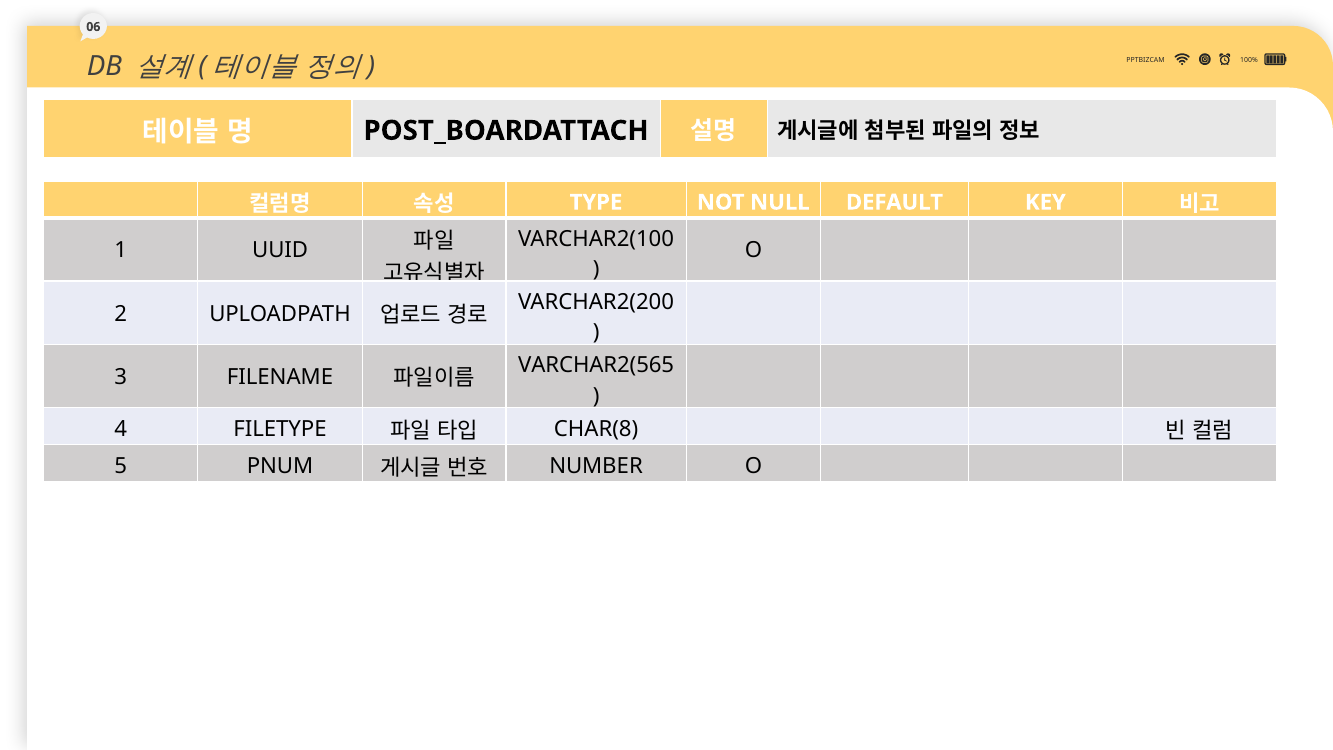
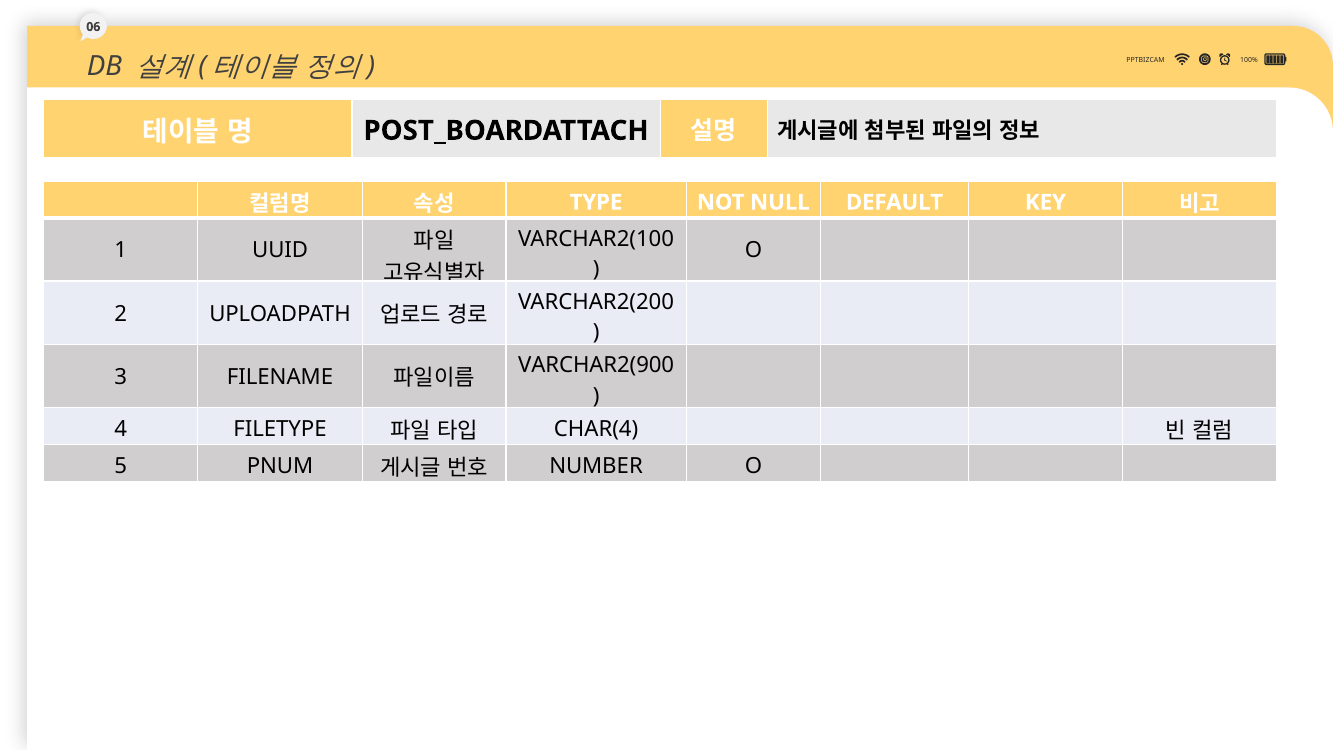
VARCHAR2(565: VARCHAR2(565 -> VARCHAR2(900 (596, 366)
CHAR(8: CHAR(8 -> CHAR(4 (596, 429)
